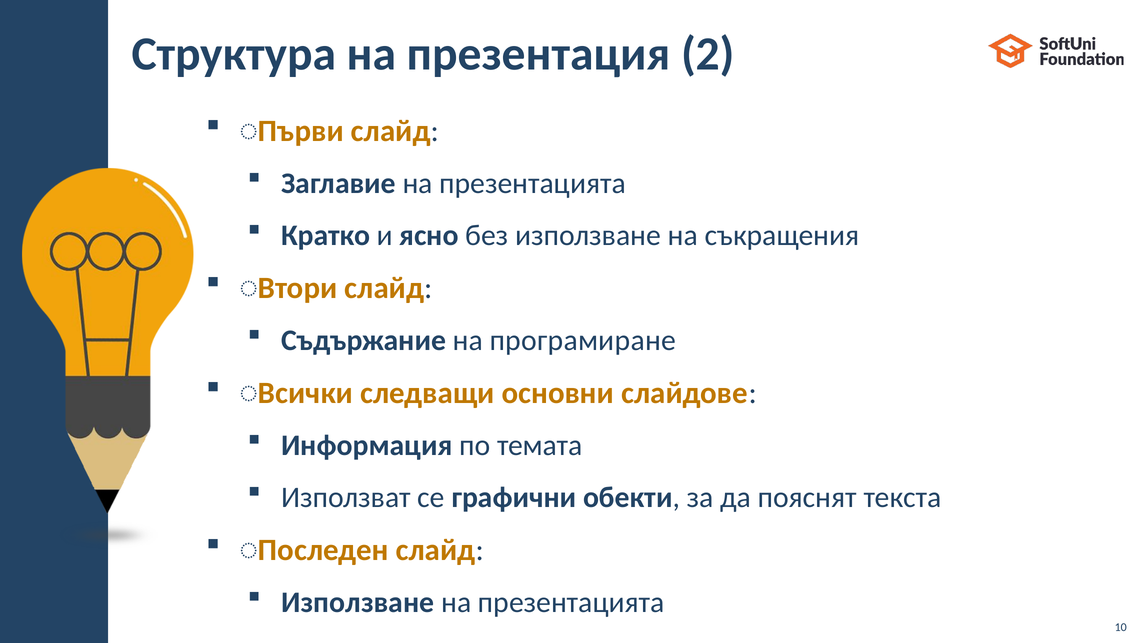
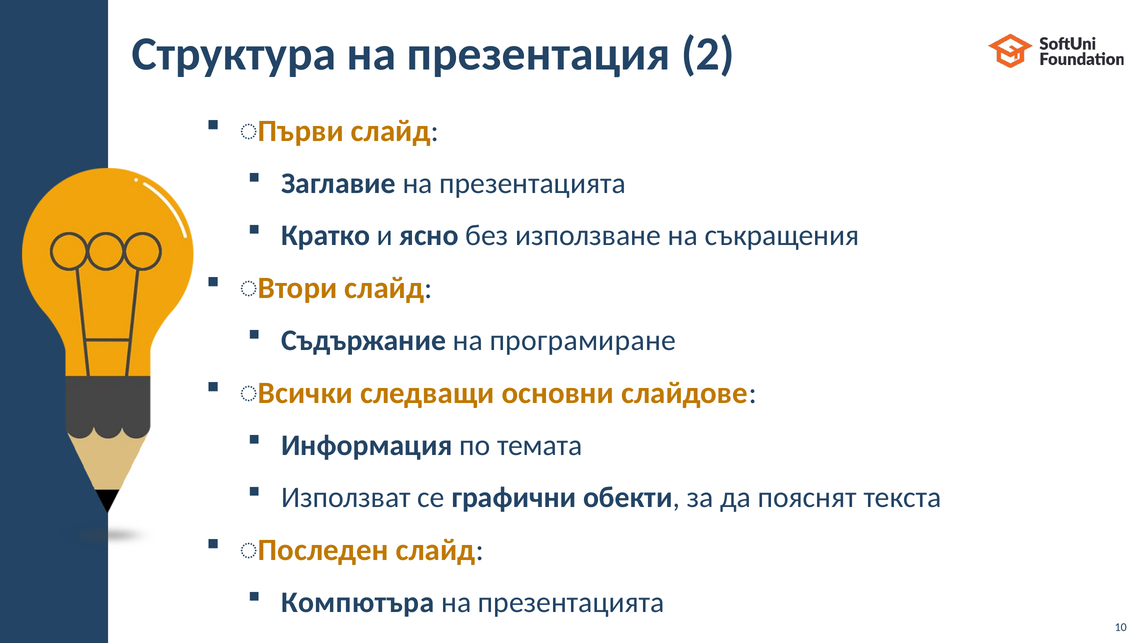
Използване: Използване -> Компютъра (358, 602)
